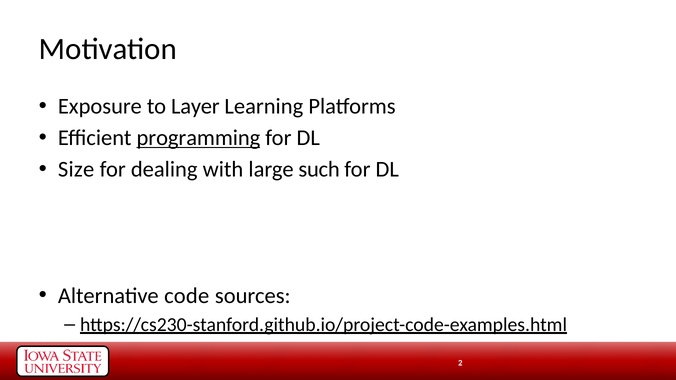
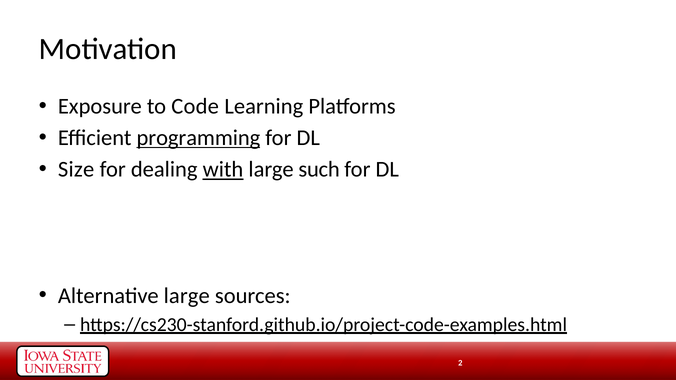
Layer: Layer -> Code (195, 106)
with underline: none -> present (223, 170)
Alternative code: code -> large (187, 296)
